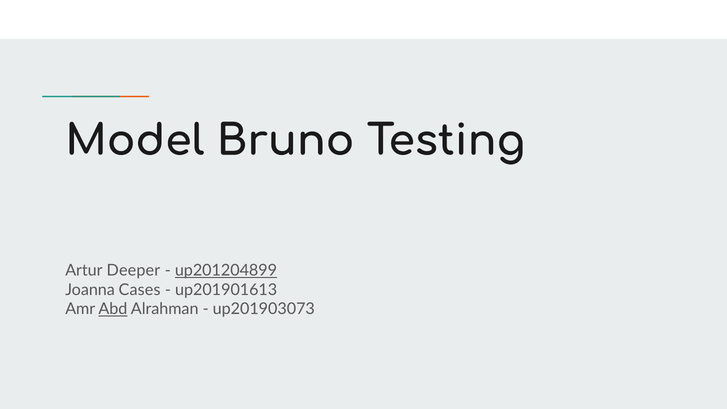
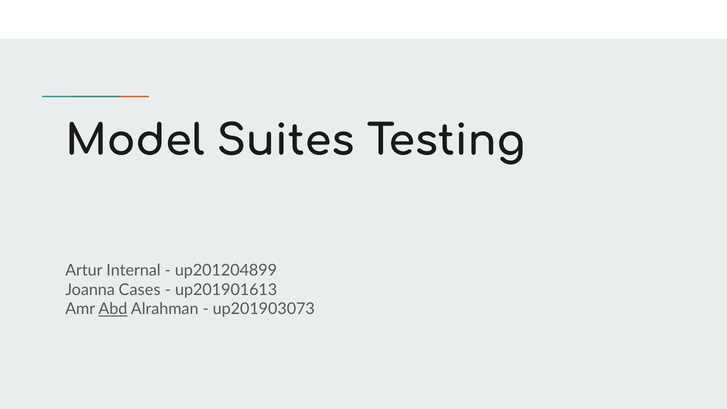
Bruno: Bruno -> Suites (285, 141)
Deeper: Deeper -> Internal (133, 270)
up201204899 underline: present -> none (226, 270)
